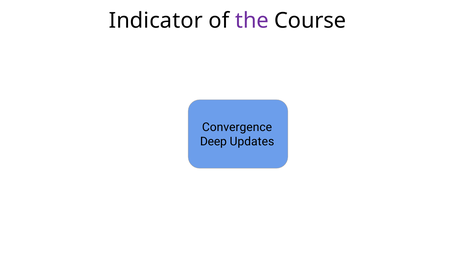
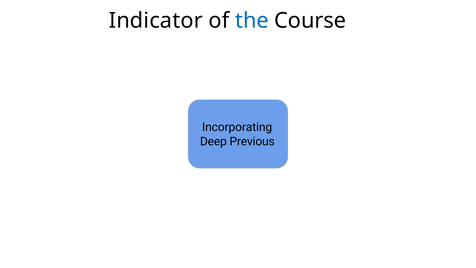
the colour: purple -> blue (252, 21)
Convergence: Convergence -> Incorporating (237, 127)
Updates: Updates -> Previous (252, 141)
